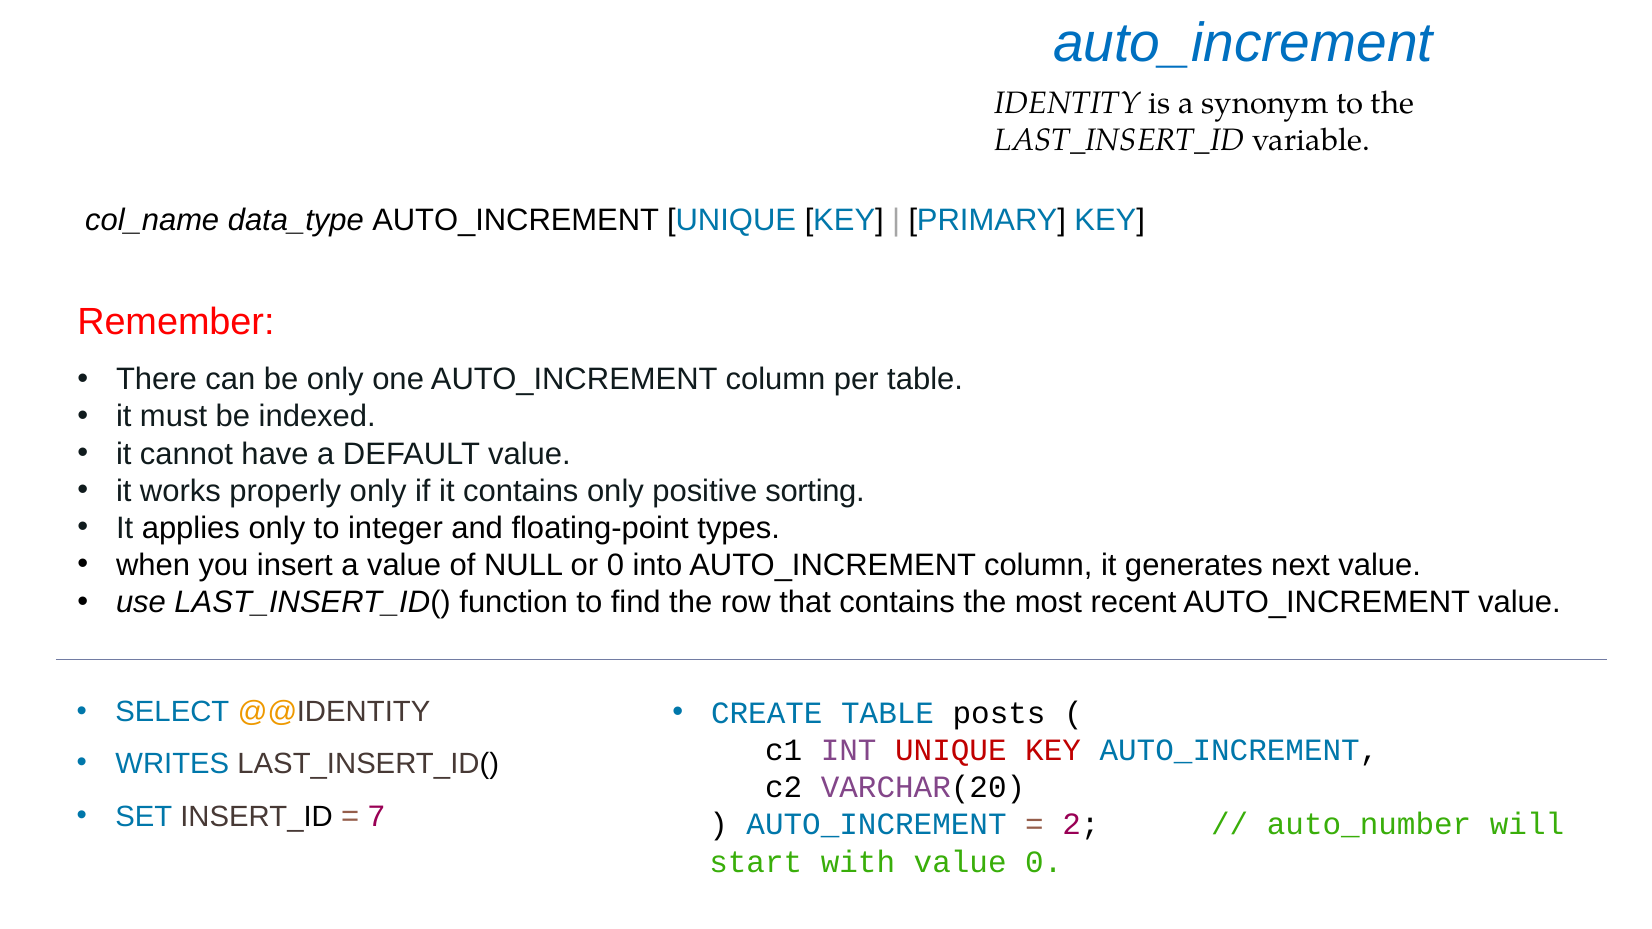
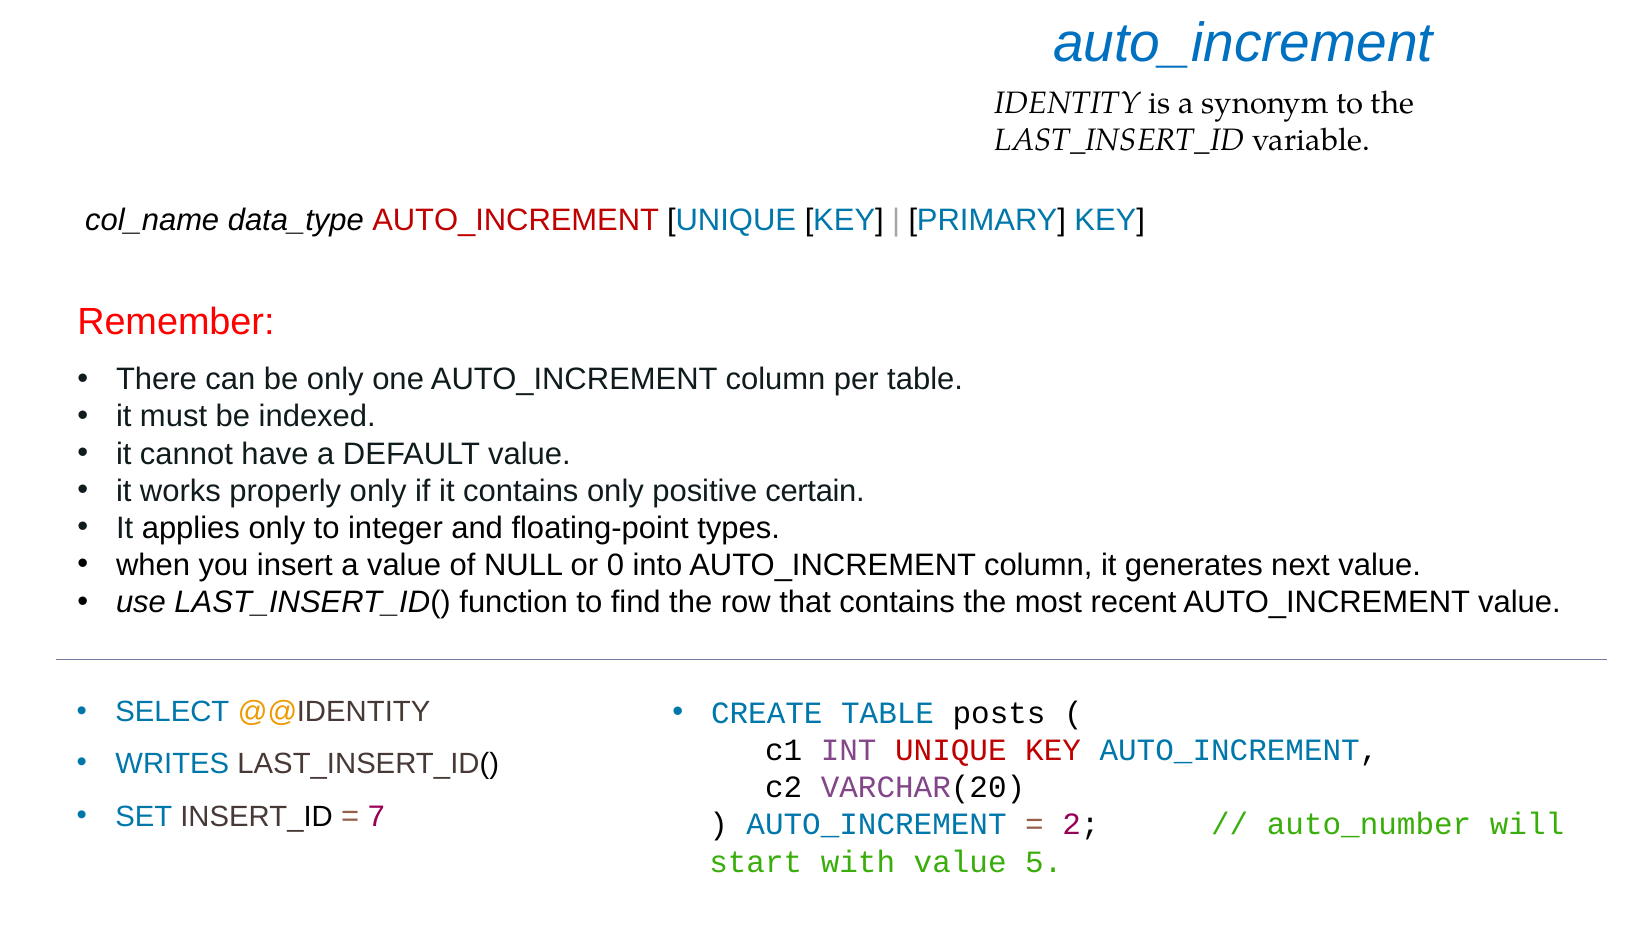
AUTO_INCREMENT colour: black -> red (516, 220)
sorting: sorting -> certain (815, 491)
value 0: 0 -> 5 (1044, 862)
